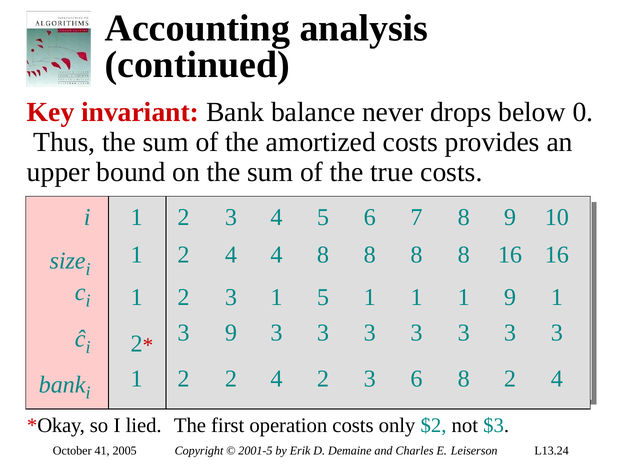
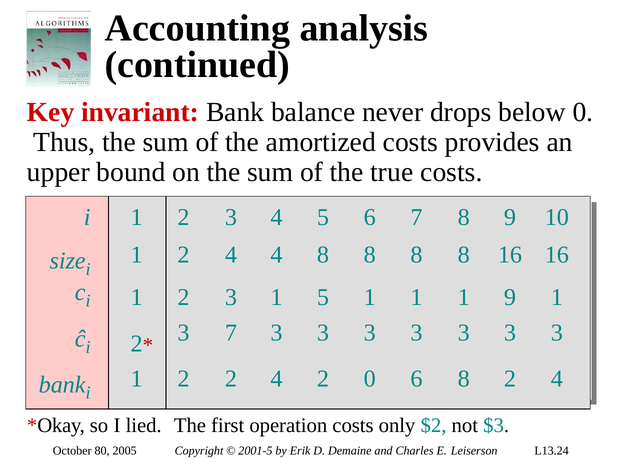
3 9: 9 -> 7 (231, 333)
4 2 3: 3 -> 0 (370, 379)
41: 41 -> 80 (102, 451)
